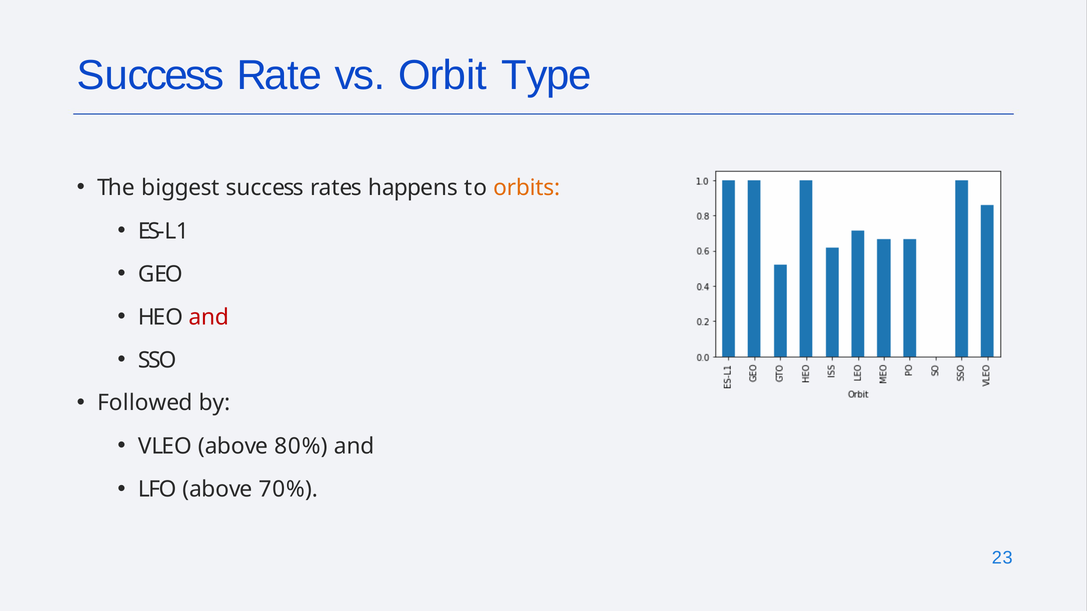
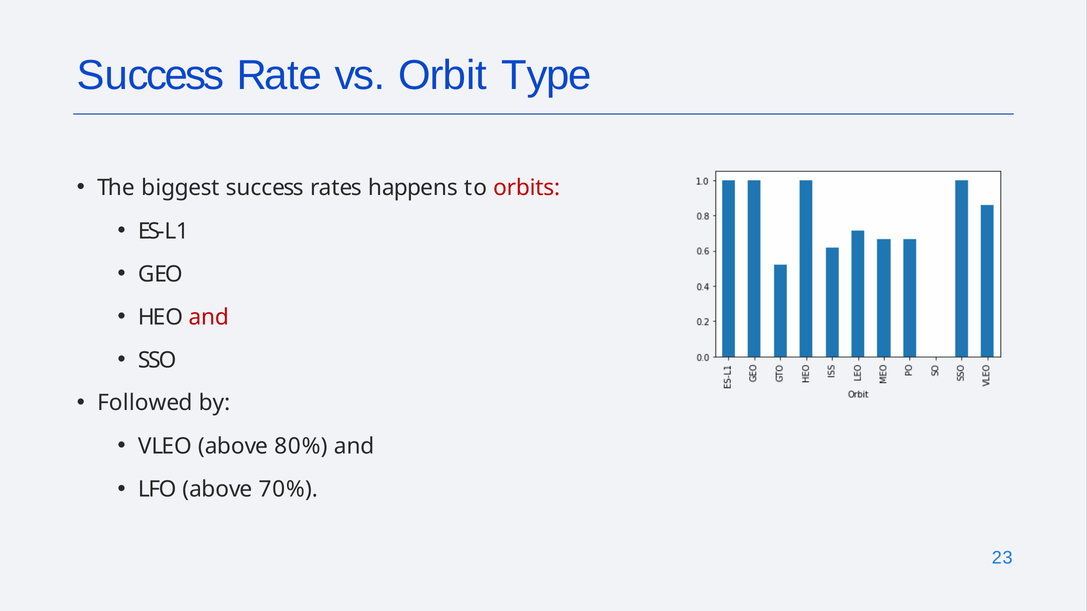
orbits colour: orange -> red (527, 188)
